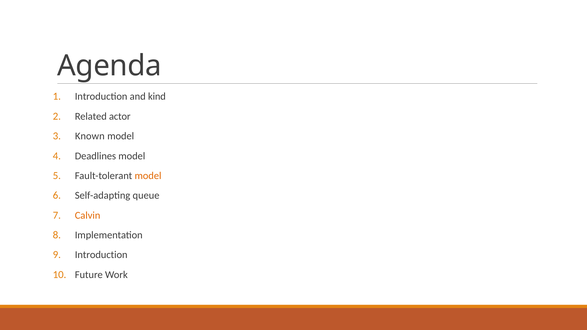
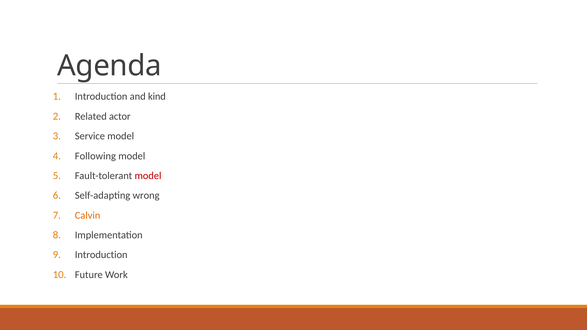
Known: Known -> Service (90, 136)
Deadlines: Deadlines -> Following (95, 156)
model colour: orange -> red (148, 176)
queue: queue -> wrong (146, 196)
